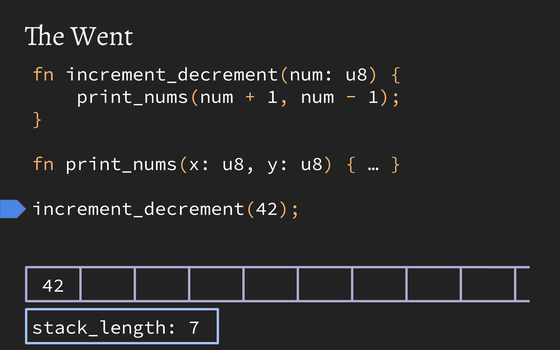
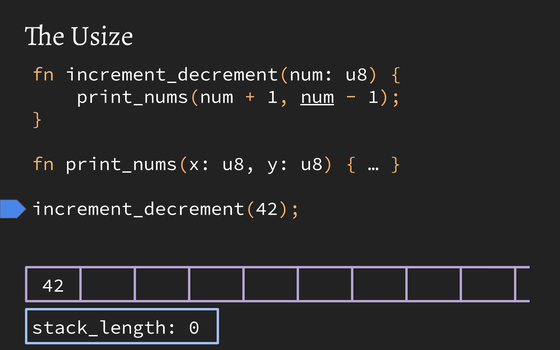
Went: Went -> Usize (102, 36)
num underline: none -> present (317, 97)
7: 7 -> 0 (194, 327)
